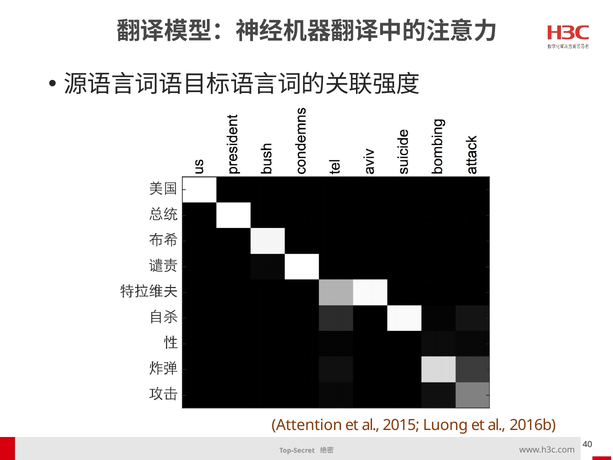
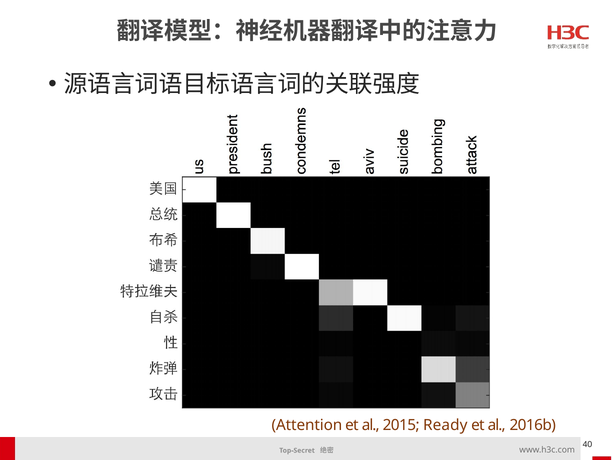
Luong: Luong -> Ready (445, 425)
